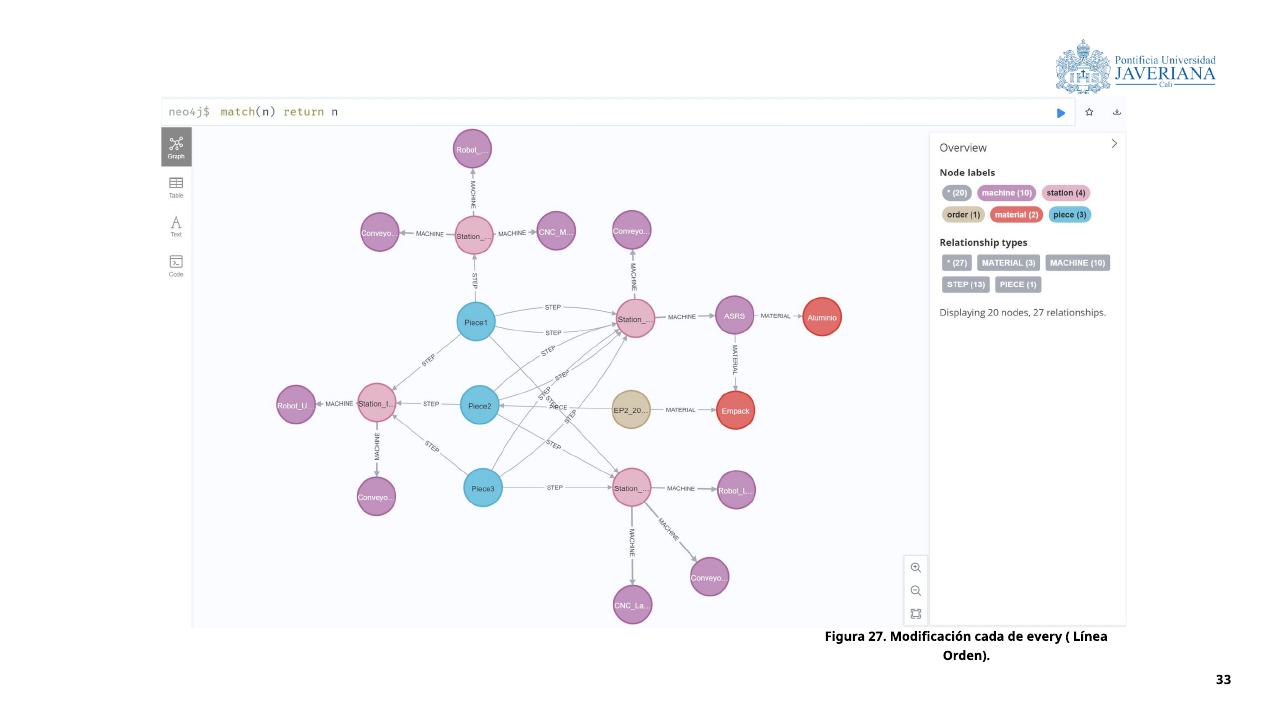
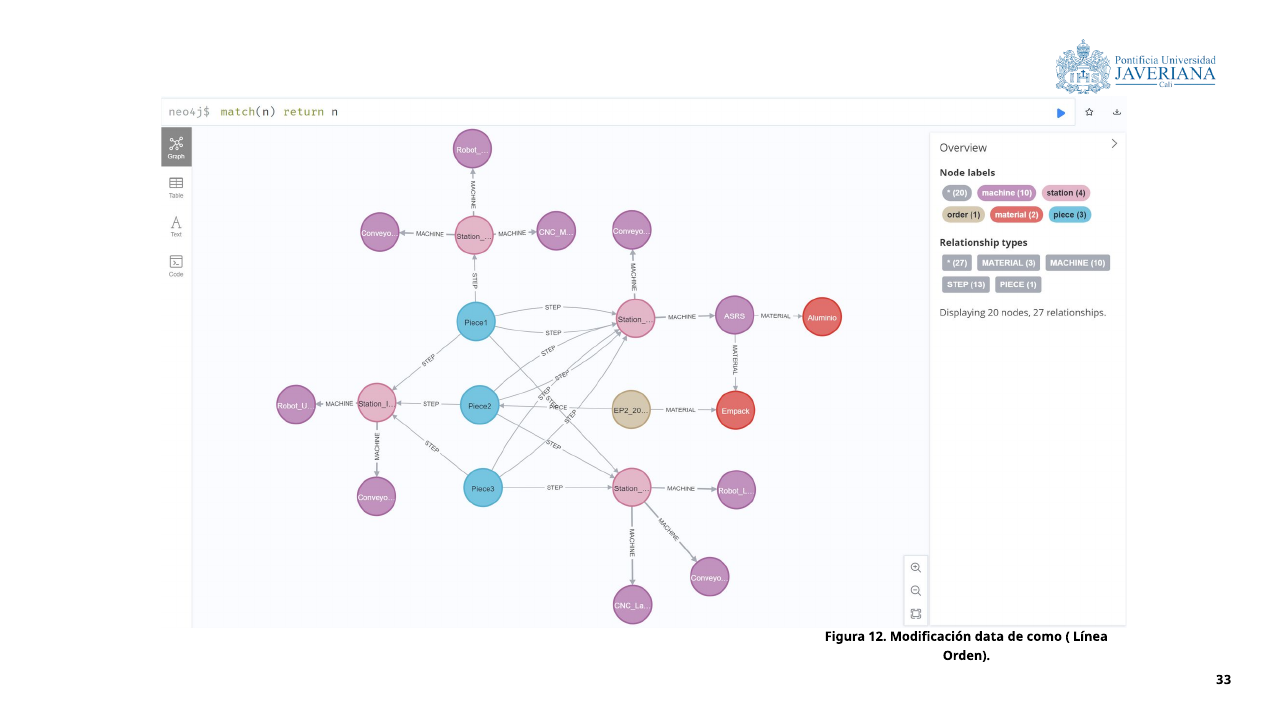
27: 27 -> 12 (877, 637)
cada: cada -> data (989, 637)
every: every -> como (1044, 637)
